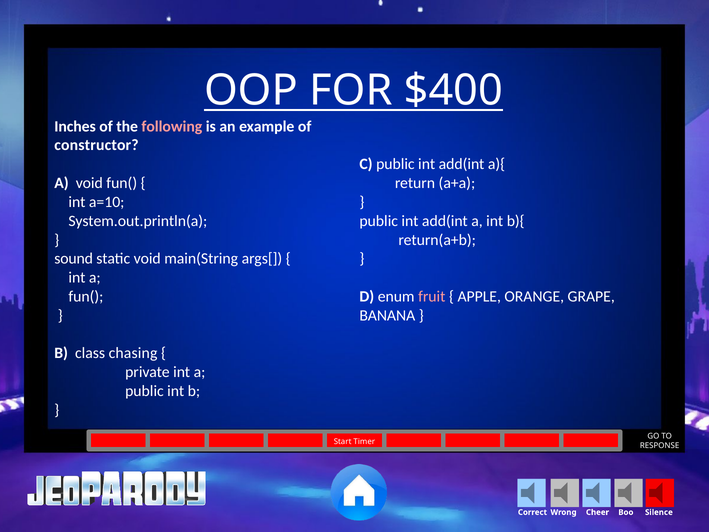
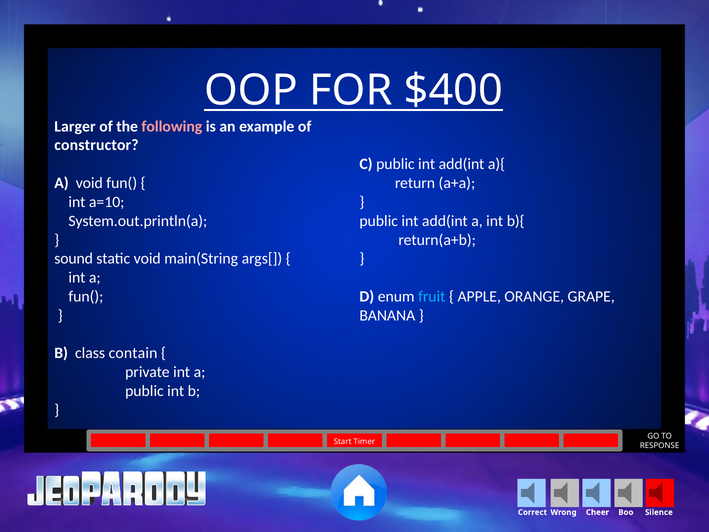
Inches: Inches -> Larger (75, 126)
fruit colour: pink -> light blue (432, 296)
chasing: chasing -> contain (133, 353)
